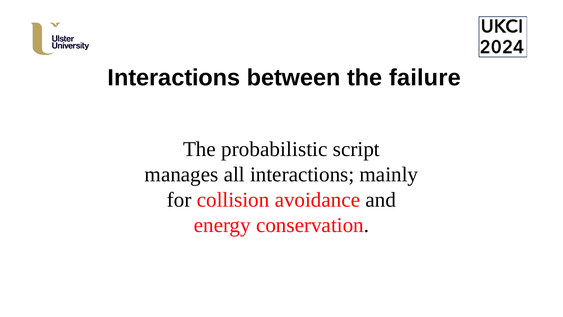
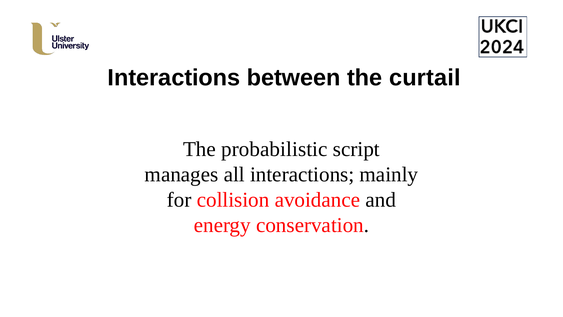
failure: failure -> curtail (425, 78)
